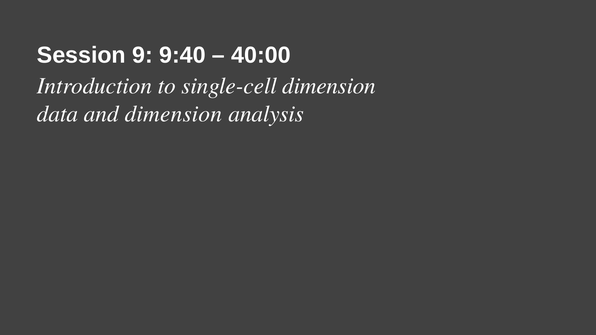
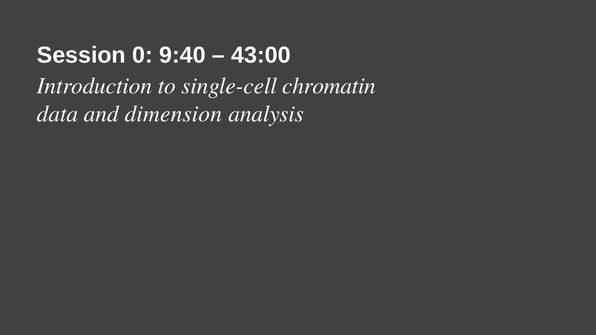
9: 9 -> 0 (143, 55)
40:00: 40:00 -> 43:00 (261, 55)
single-cell dimension: dimension -> chromatin (329, 86)
